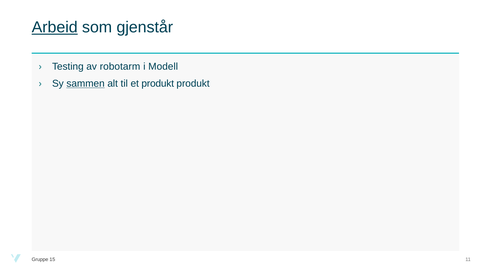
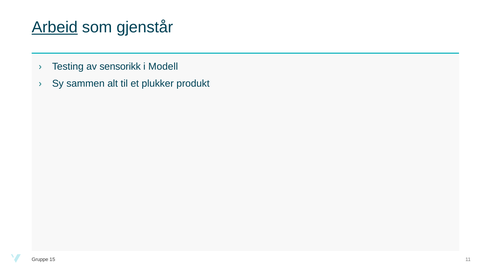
robotarm: robotarm -> sensorikk (120, 67)
sammen underline: present -> none (86, 84)
et produkt: produkt -> plukker (158, 84)
